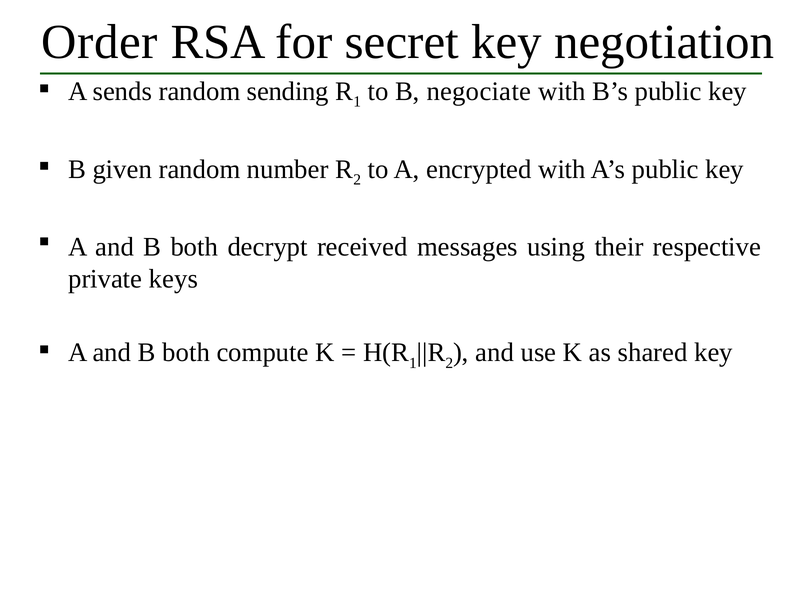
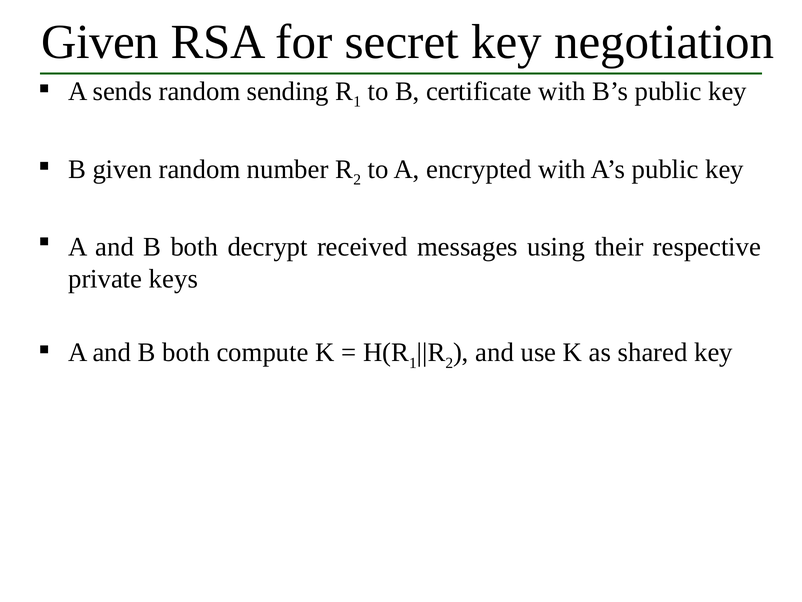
Order: Order -> Given (100, 42)
negociate: negociate -> certificate (479, 91)
